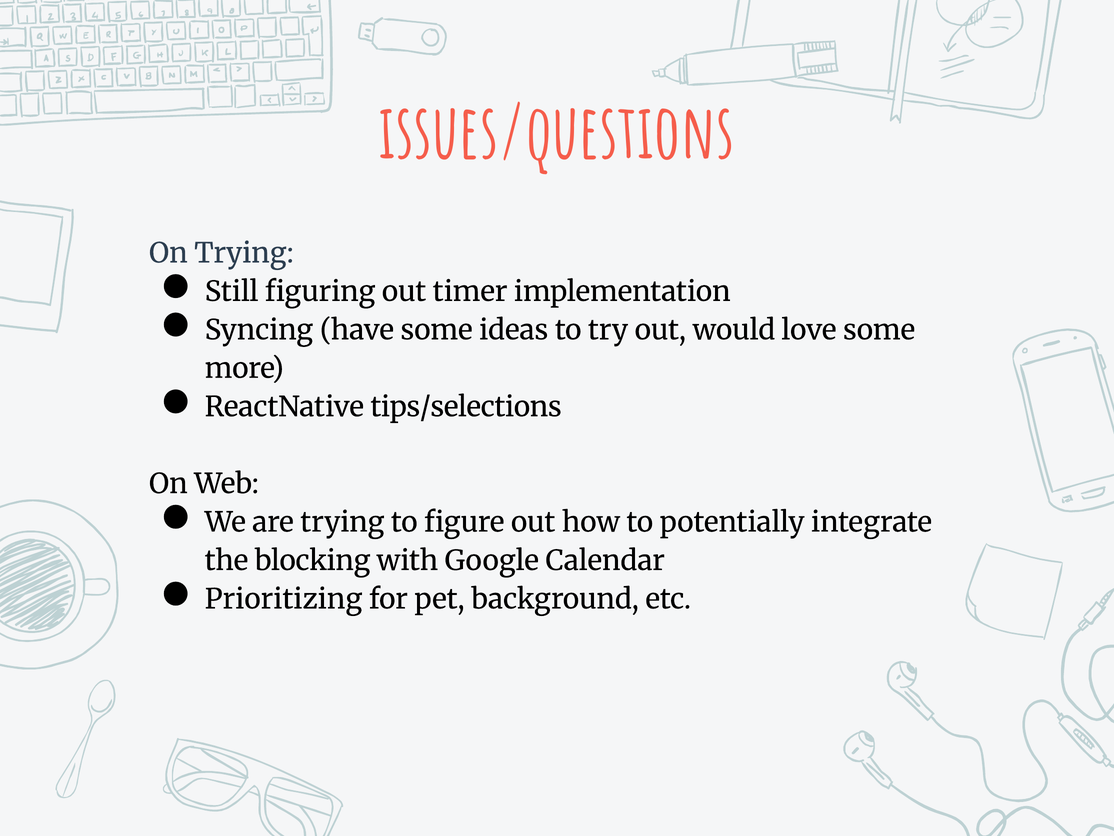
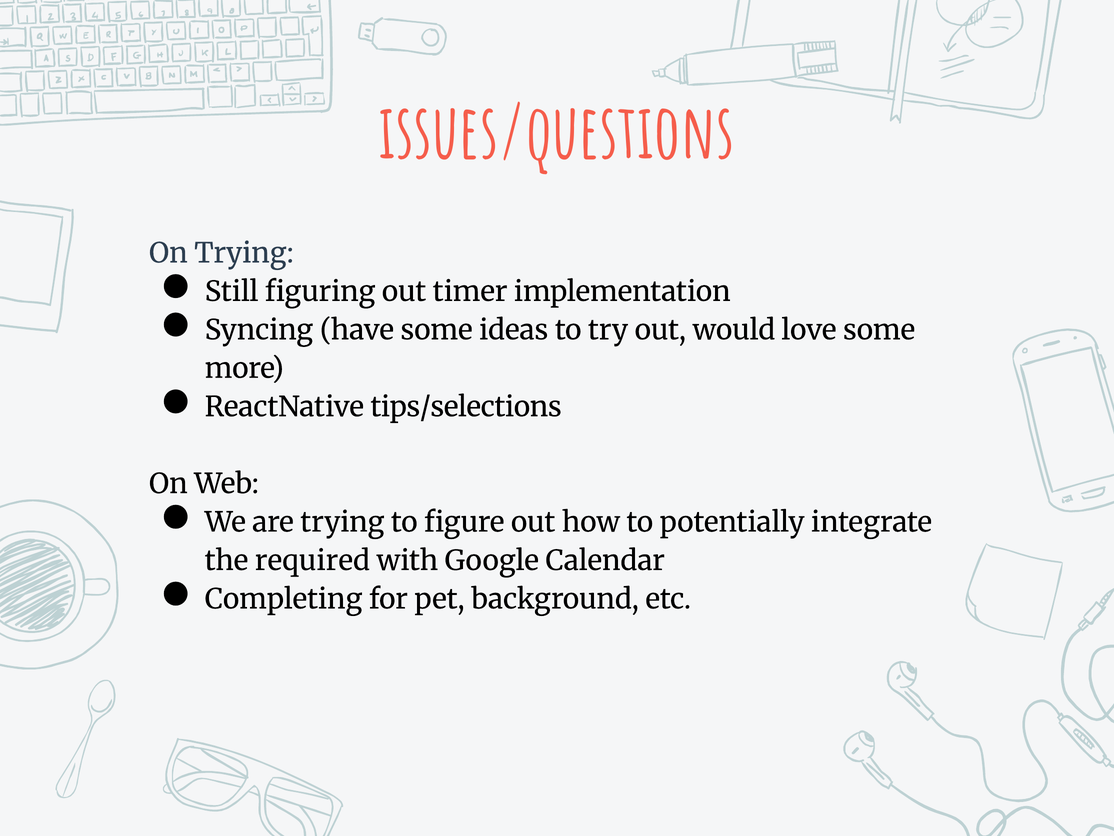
blocking: blocking -> required (312, 561)
Prioritizing: Prioritizing -> Completing (284, 599)
